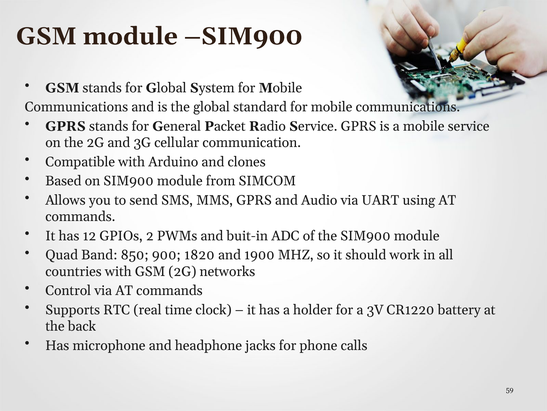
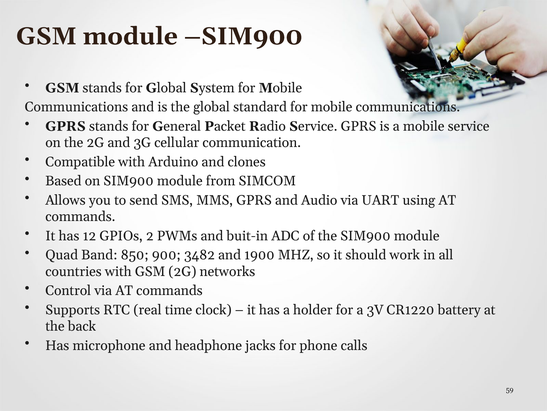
1820: 1820 -> 3482 (199, 255)
